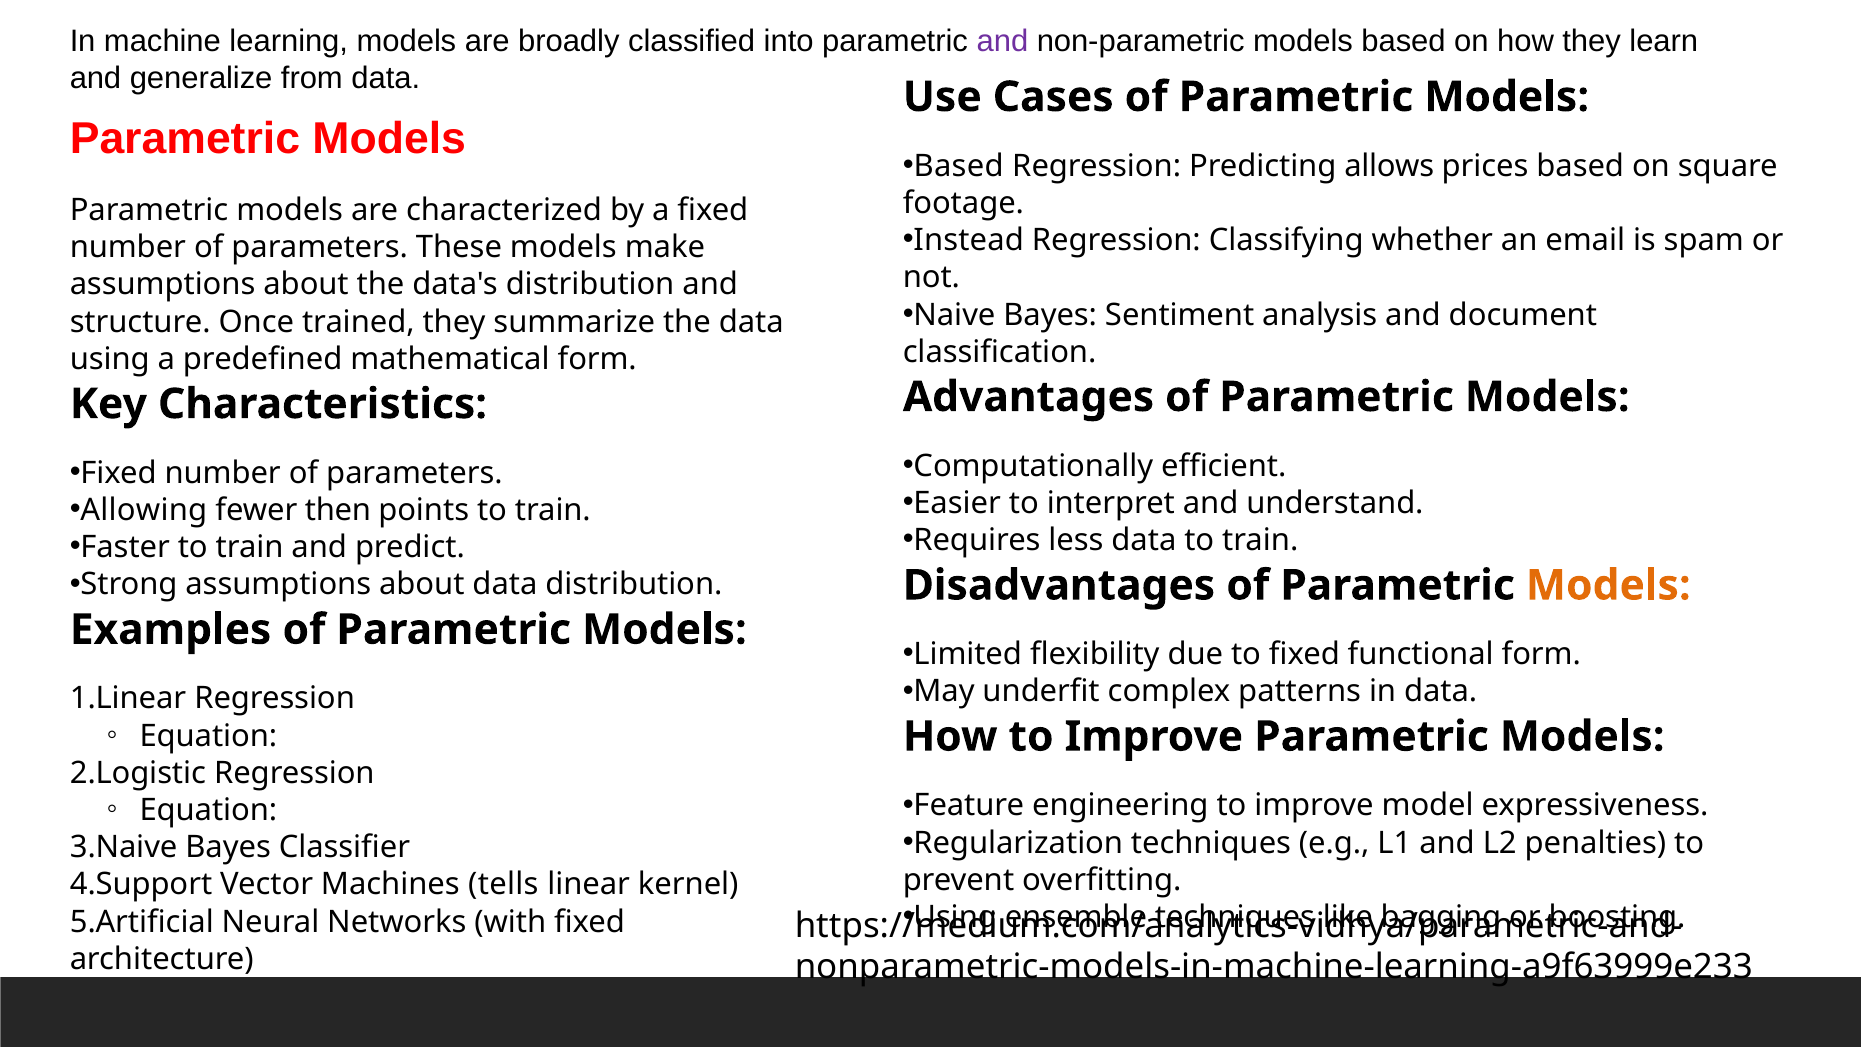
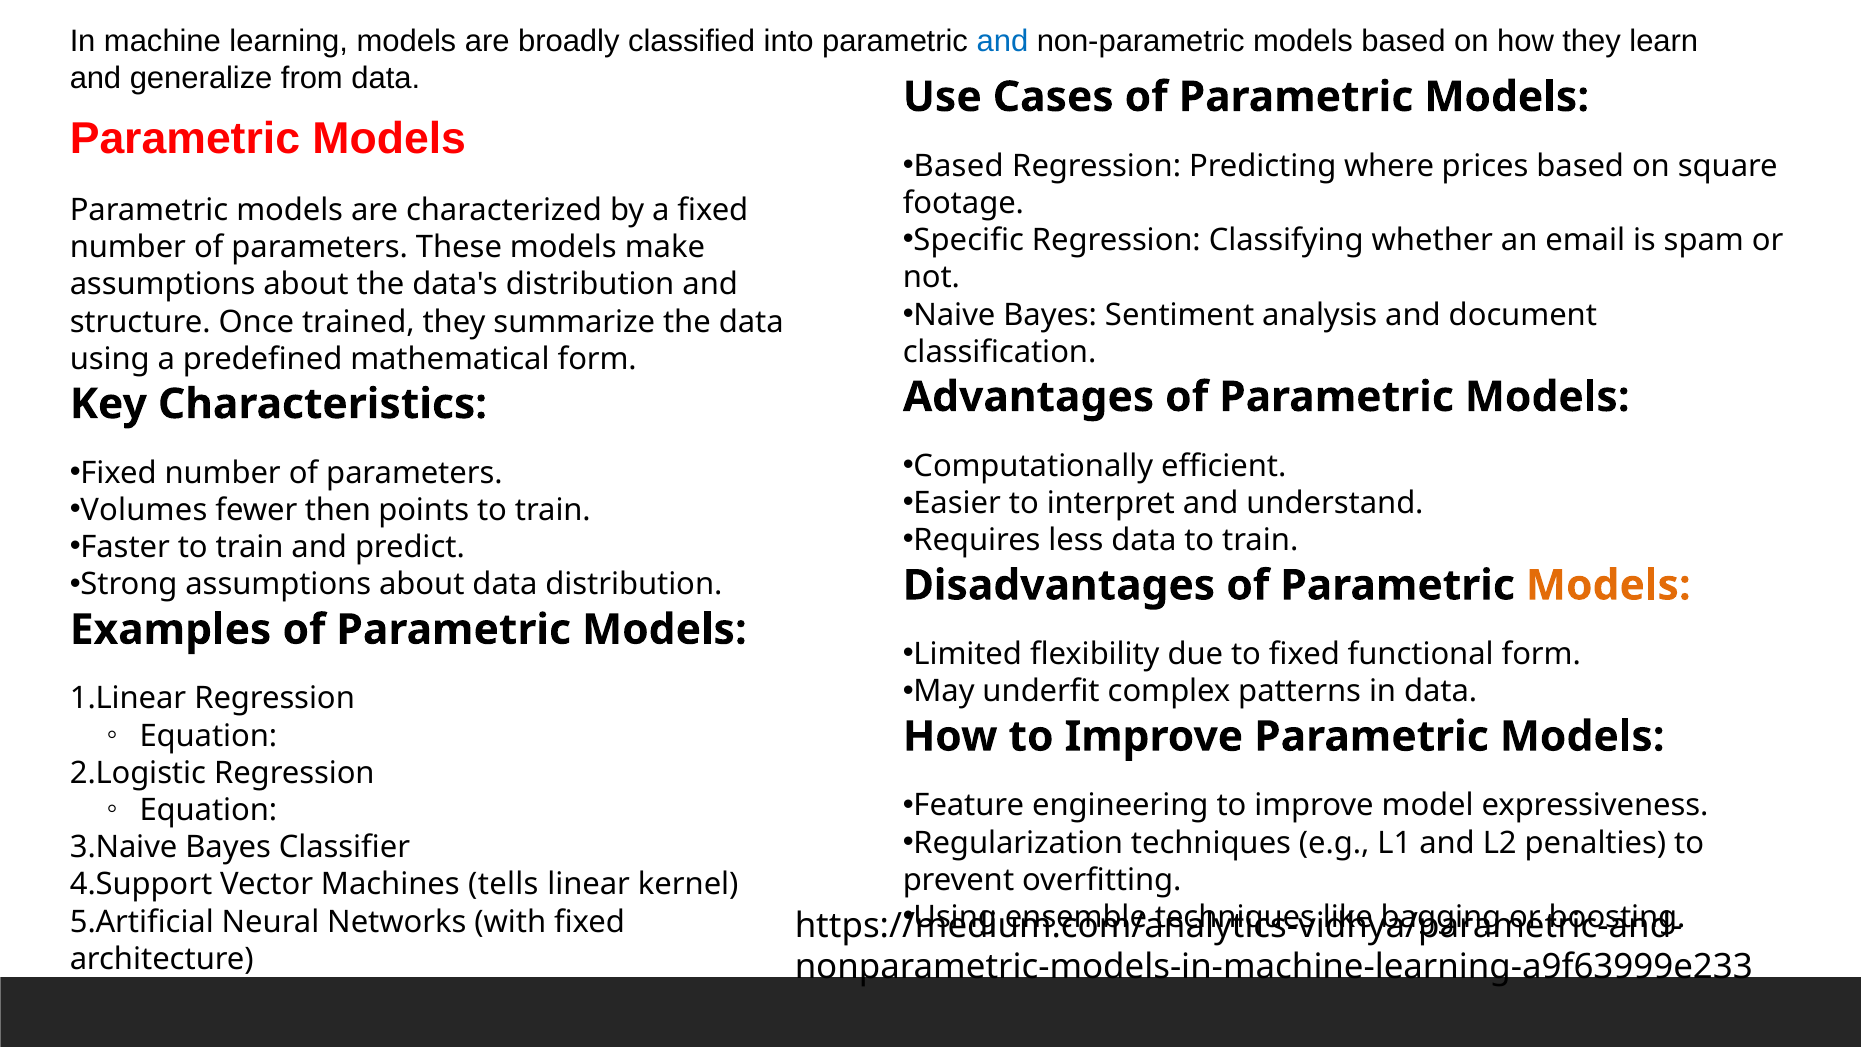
and colour: purple -> blue (1002, 41)
allows: allows -> where (1389, 166)
Instead: Instead -> Specific (969, 240)
Allowing: Allowing -> Volumes (144, 510)
